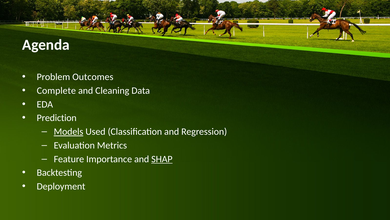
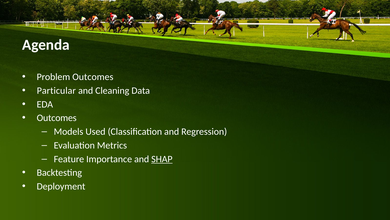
Complete: Complete -> Particular (56, 90)
Prediction: Prediction -> Outcomes (57, 118)
Models underline: present -> none (69, 131)
